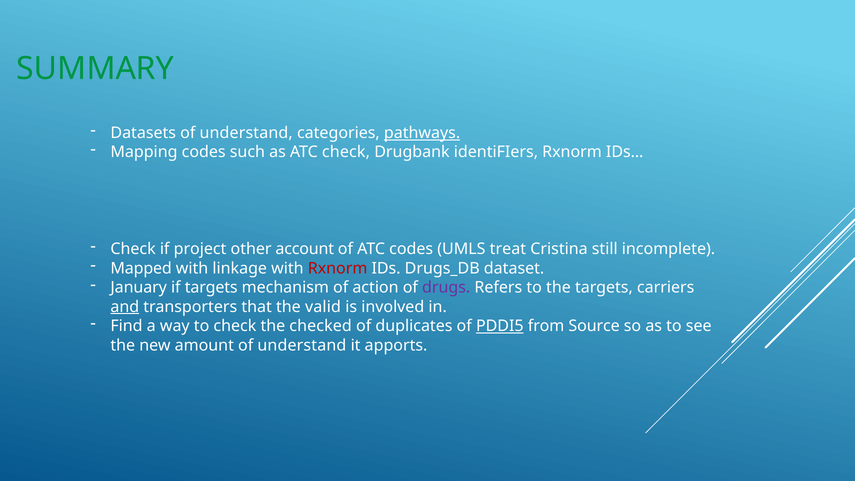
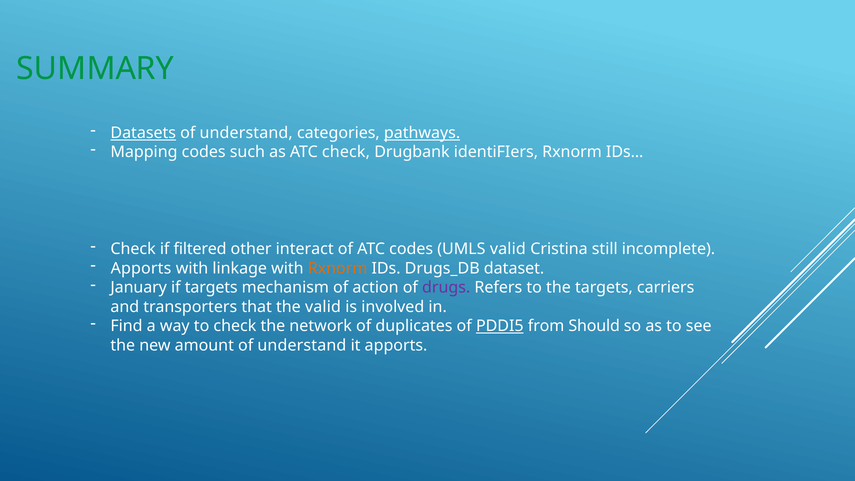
Datasets underline: none -> present (143, 133)
project: project -> filtered (200, 249)
account: account -> interact (305, 249)
UMLS treat: treat -> valid (508, 249)
Mapped: Mapped -> Apports (141, 268)
Rxnorm colour: red -> orange (338, 268)
and underline: present -> none (125, 307)
checked: checked -> network (321, 326)
Source: Source -> Should (594, 326)
